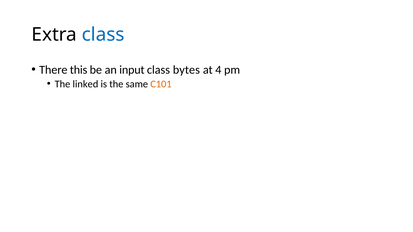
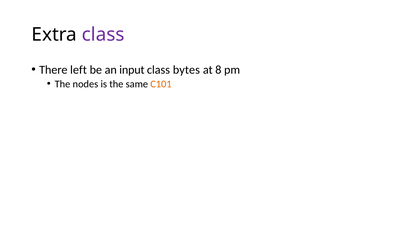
class colour: blue -> purple (103, 35)
this: this -> left (78, 70)
4: 4 -> 8 (218, 70)
linked: linked -> nodes (85, 84)
